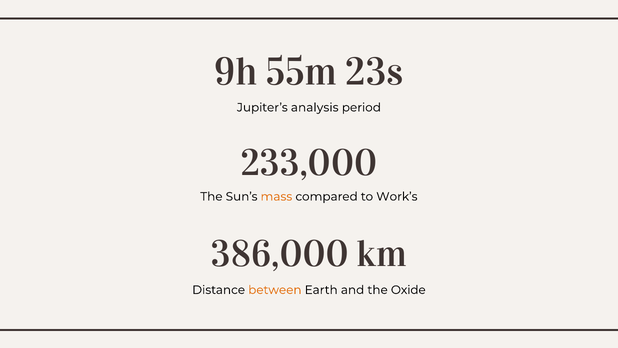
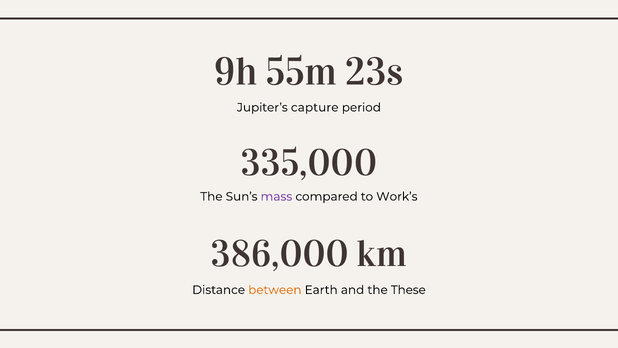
analysis: analysis -> capture (315, 107)
233,000: 233,000 -> 335,000 (309, 163)
mass colour: orange -> purple (276, 196)
Oxide: Oxide -> These (408, 290)
